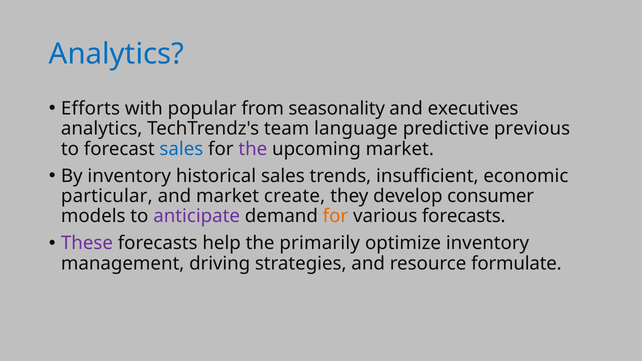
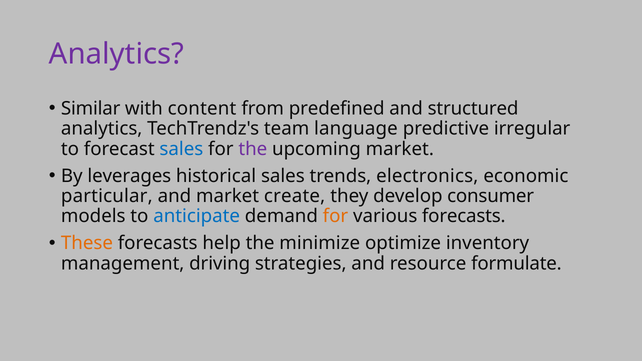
Analytics colour: blue -> purple (117, 54)
Efforts: Efforts -> Similar (91, 109)
popular: popular -> content (202, 109)
seasonality: seasonality -> predefined (337, 109)
executives: executives -> structured (473, 109)
previous: previous -> irregular (532, 129)
By inventory: inventory -> leverages (129, 176)
insufficient: insufficient -> electronics (427, 176)
anticipate colour: purple -> blue (197, 216)
These colour: purple -> orange (87, 243)
primarily: primarily -> minimize (320, 243)
